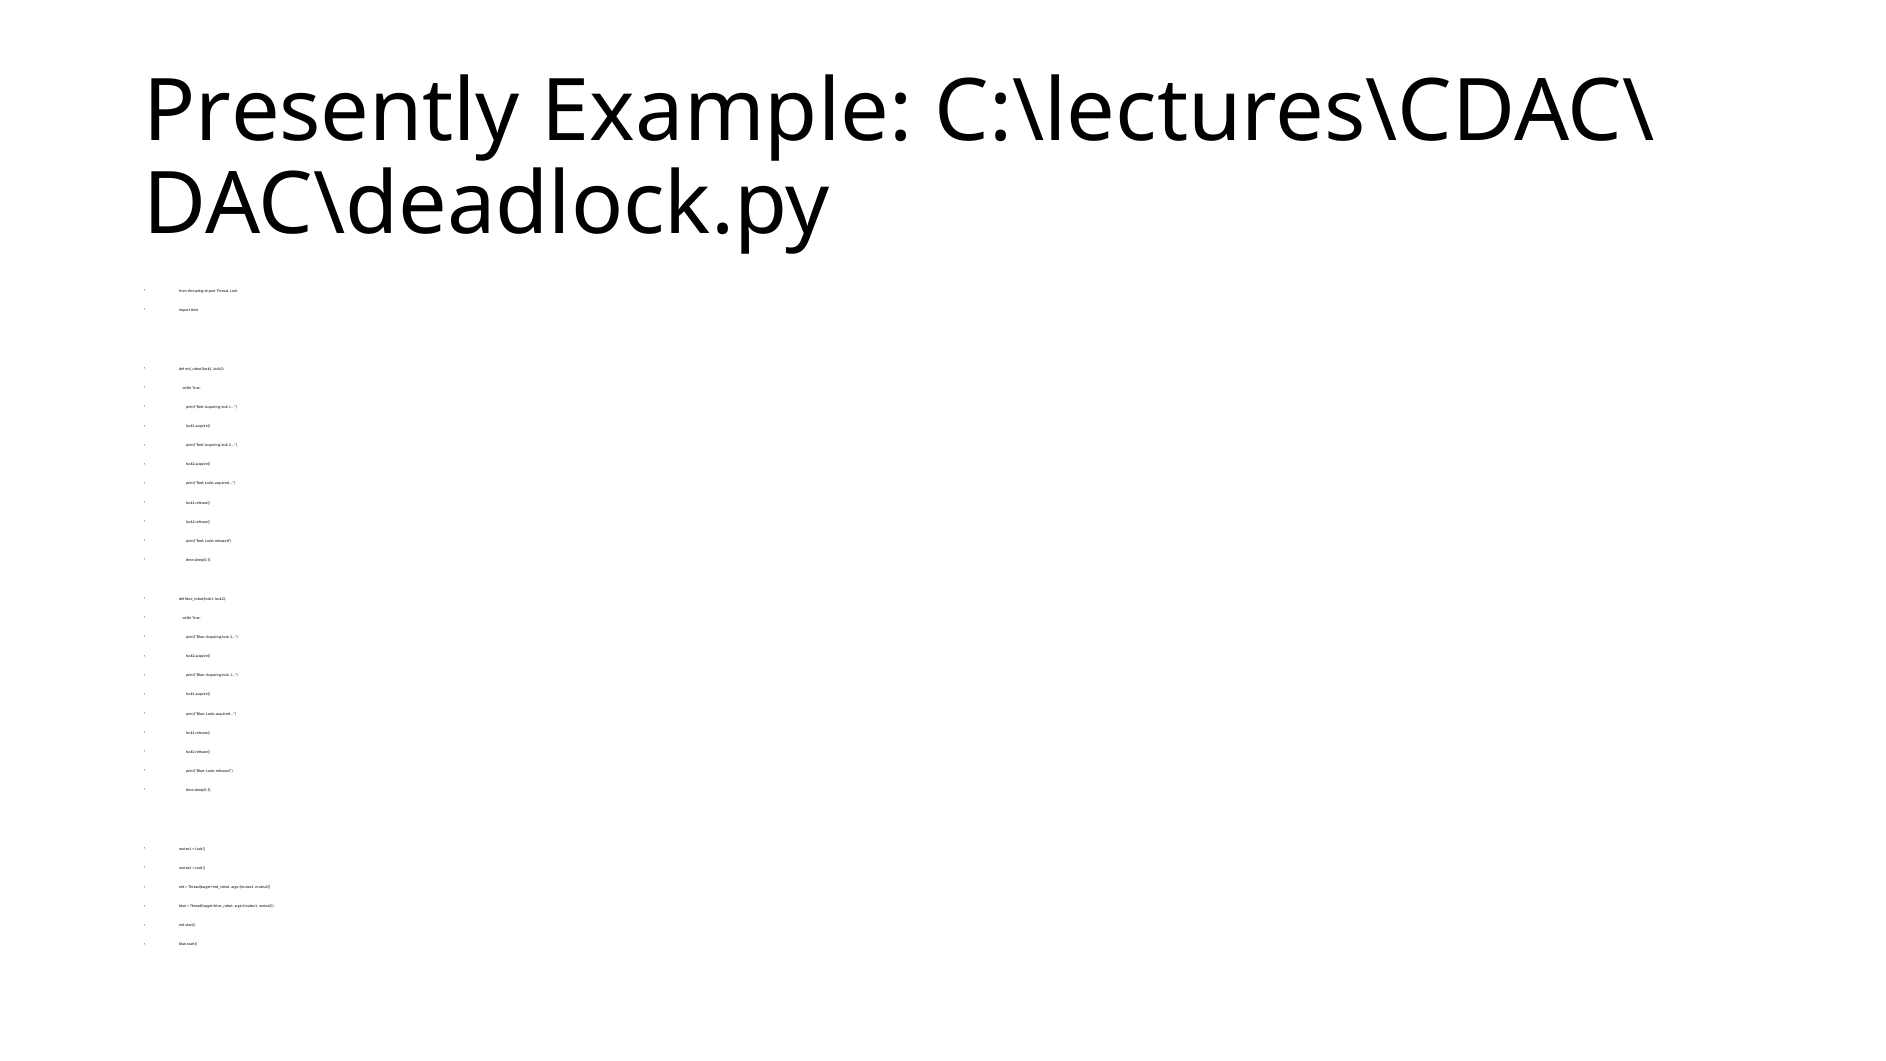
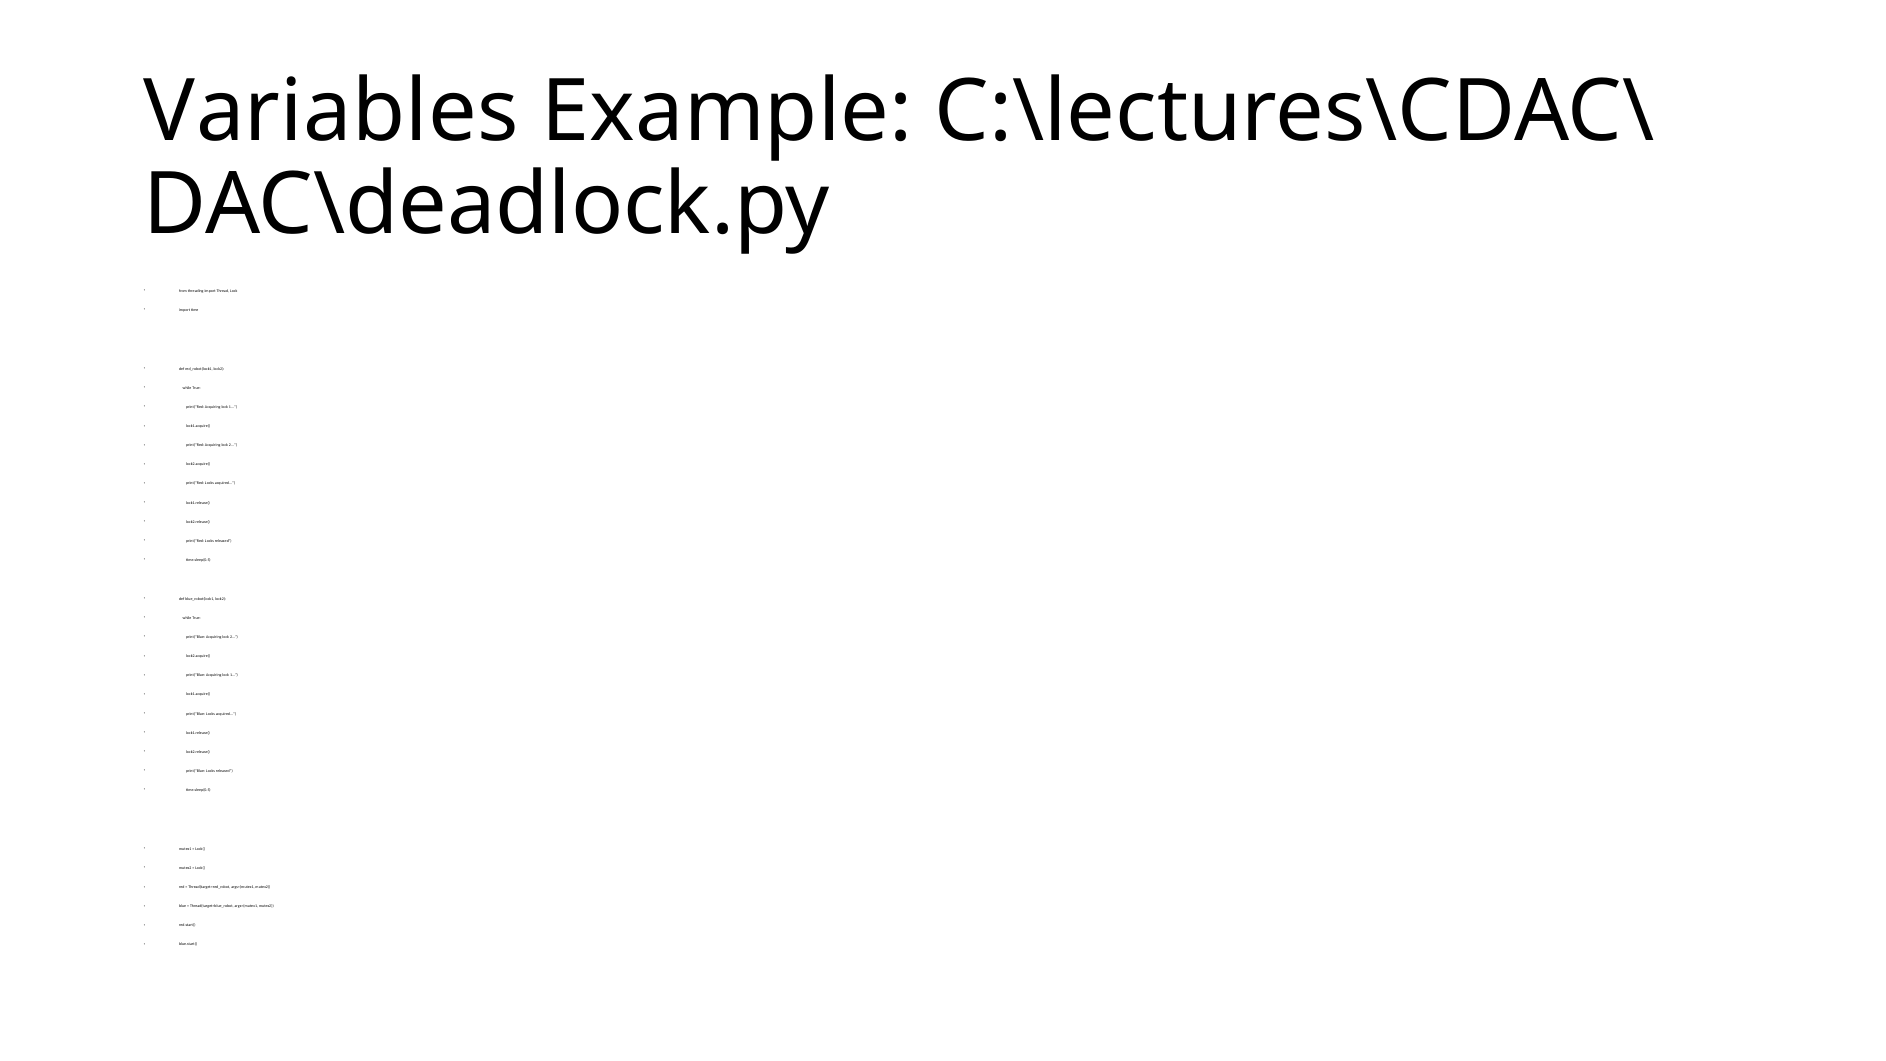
Presently: Presently -> Variables (331, 112)
